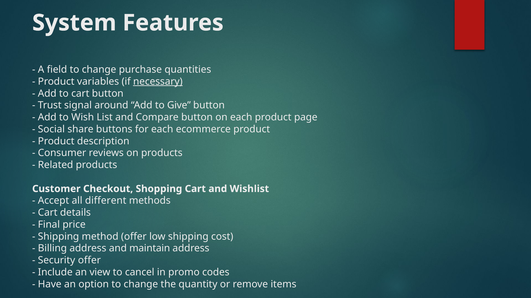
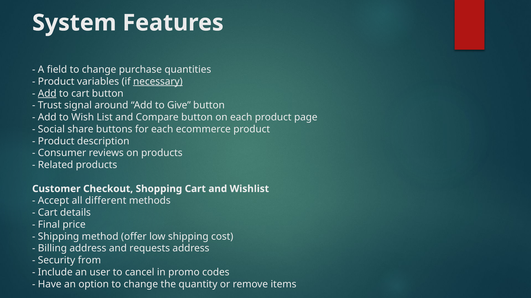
Add underline: none -> present (47, 94)
maintain: maintain -> requests (150, 249)
Security offer: offer -> from (89, 261)
view: view -> user (100, 273)
